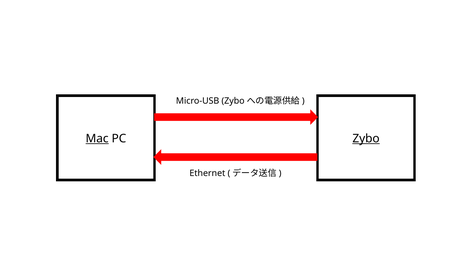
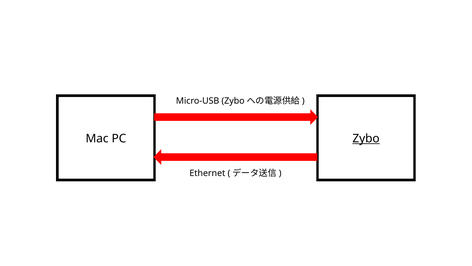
Mac underline: present -> none (97, 138)
